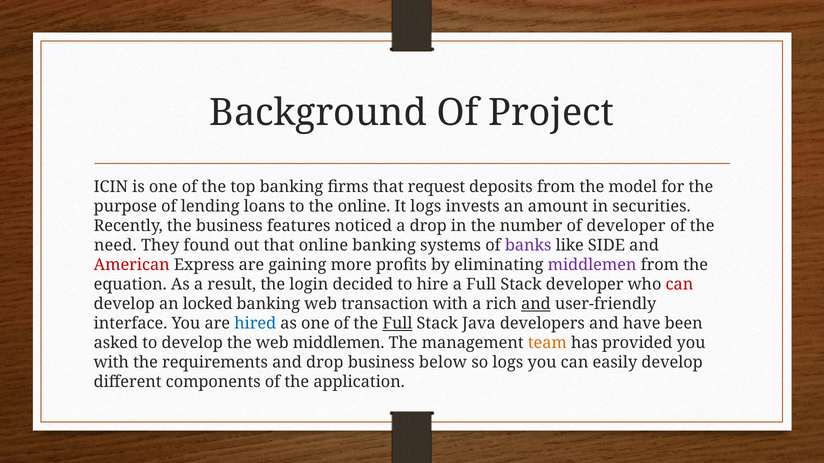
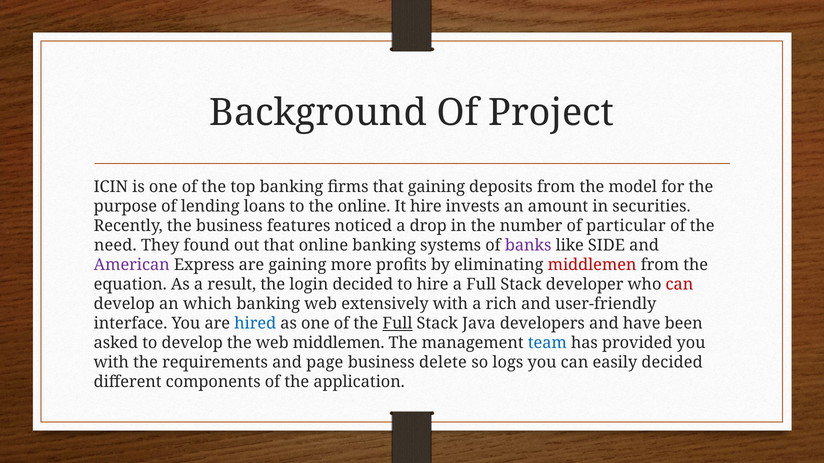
that request: request -> gaining (436, 187)
It logs: logs -> hire (426, 206)
of developer: developer -> particular (626, 226)
American colour: red -> purple (132, 265)
middlemen colour: purple -> red (592, 265)
locked: locked -> which (208, 304)
transaction: transaction -> extensively (385, 304)
and underline: present -> none (536, 304)
team colour: orange -> blue (547, 343)
and drop: drop -> page (325, 363)
below: below -> delete (443, 363)
easily develop: develop -> decided (672, 363)
